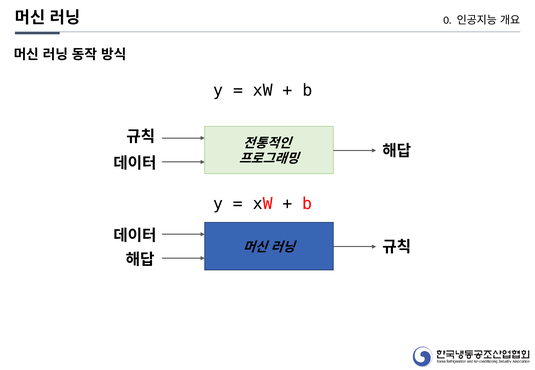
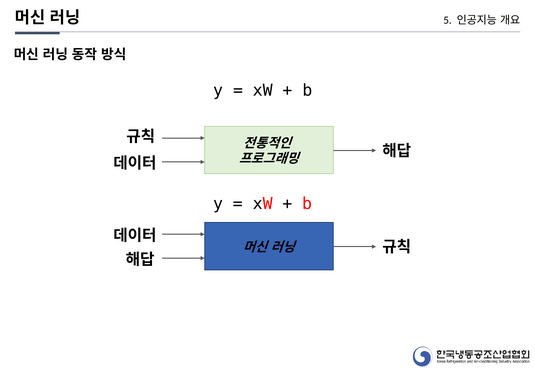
0: 0 -> 5 (448, 20)
